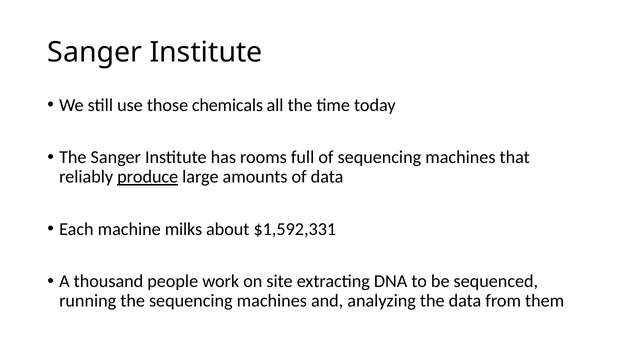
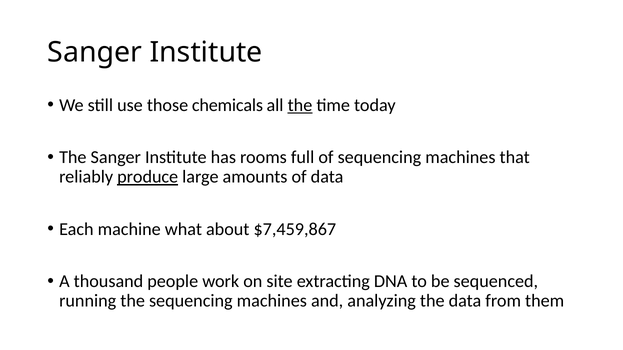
the underline: none -> present (300, 105)
milks: milks -> what (183, 229)
$1,592,331: $1,592,331 -> $7,459,867 (295, 229)
